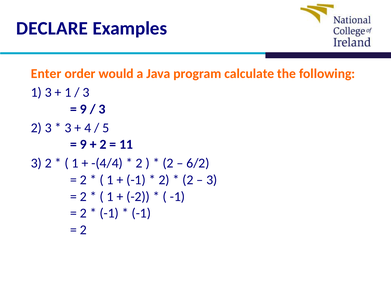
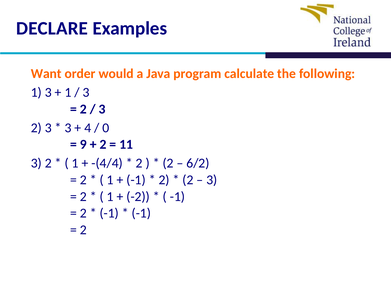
Enter: Enter -> Want (46, 74)
9: 9 -> 2 (83, 109)
5: 5 -> 0 (106, 128)
